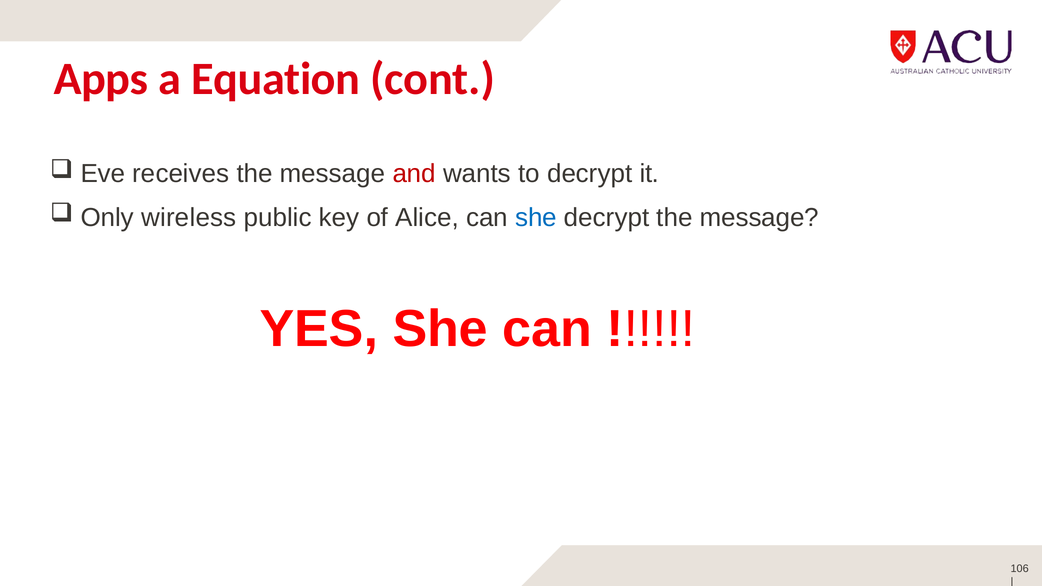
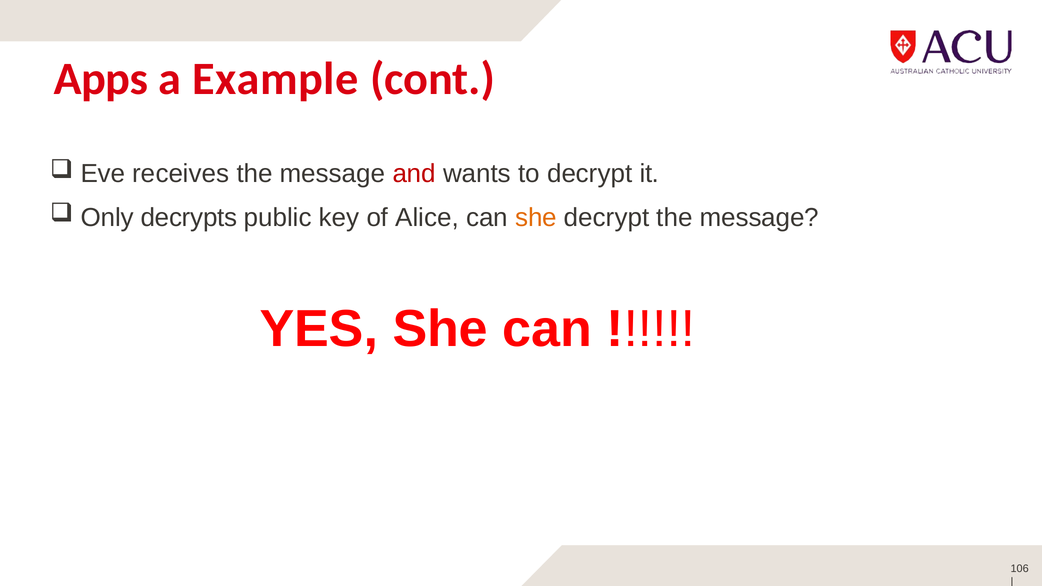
Equation: Equation -> Example (275, 79)
wireless: wireless -> decrypts (189, 218)
she colour: blue -> orange (536, 218)
